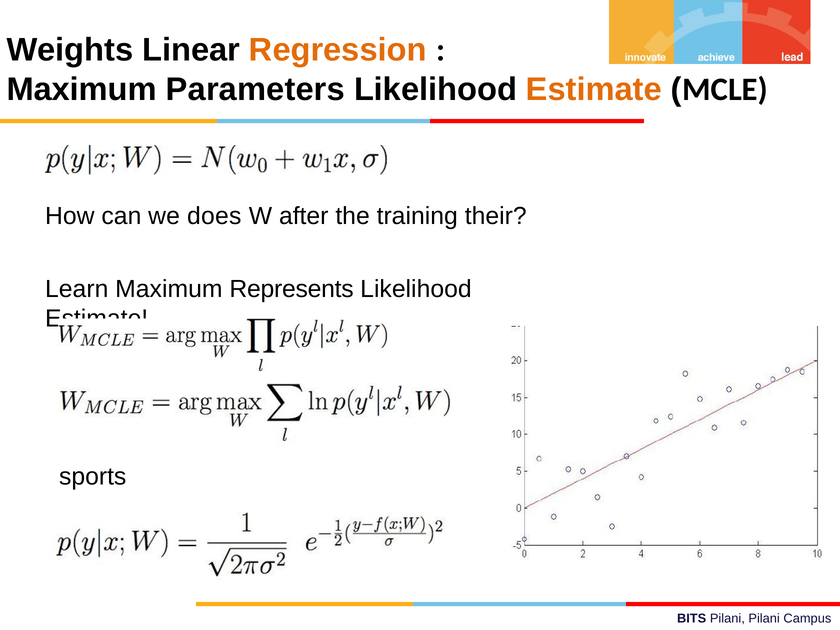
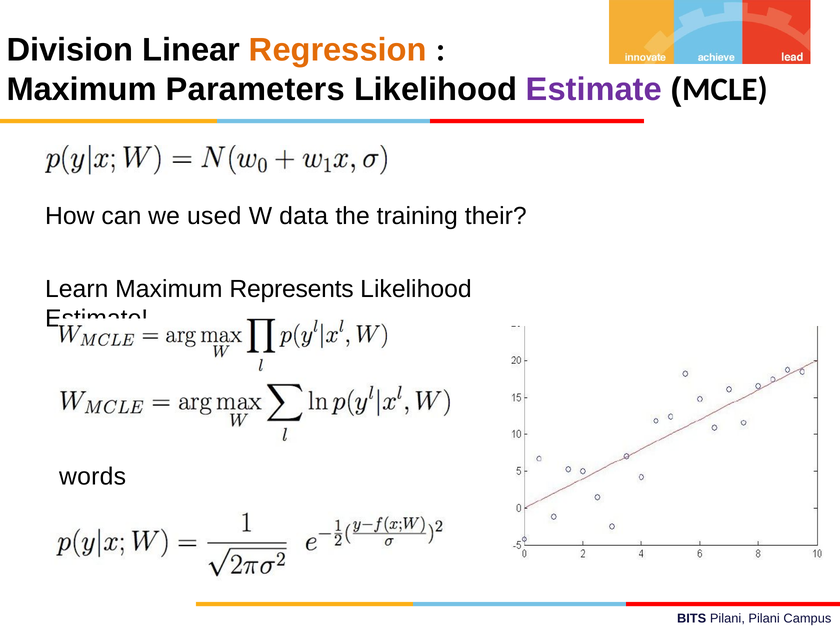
Weights: Weights -> Division (70, 50)
Estimate colour: orange -> purple (594, 89)
does: does -> used (214, 216)
after: after -> data (304, 216)
sports: sports -> words (93, 477)
